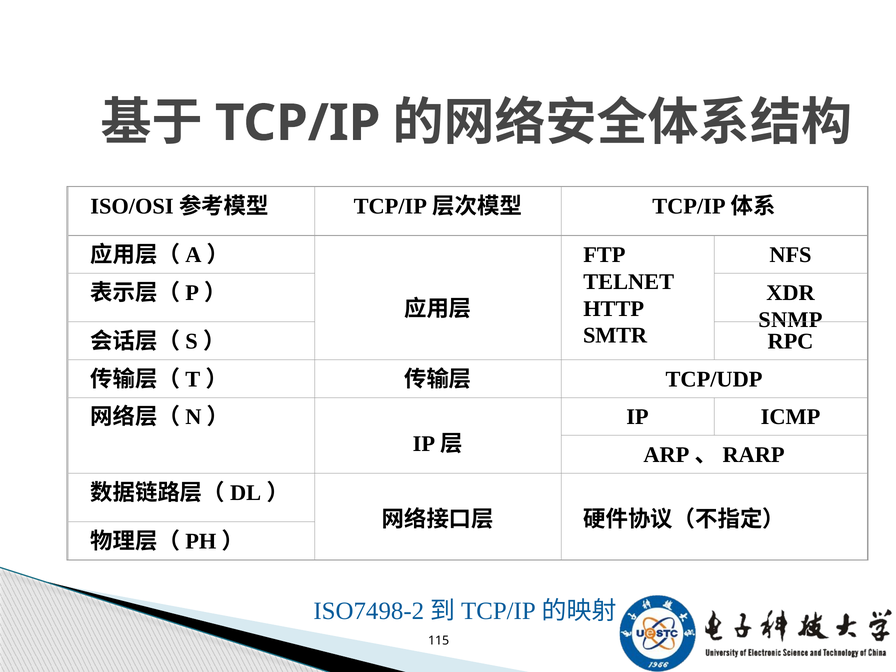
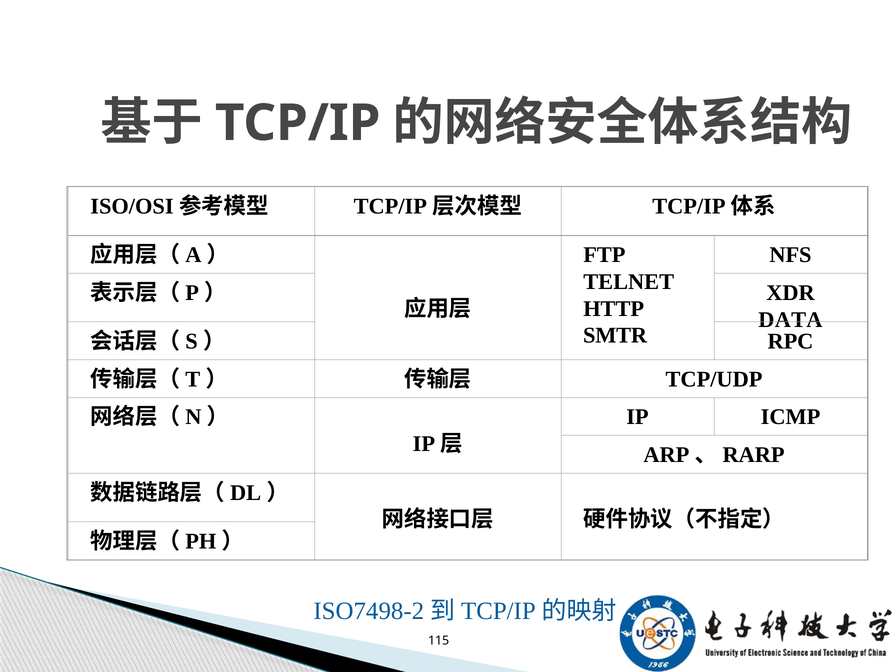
SNMP: SNMP -> DATA (790, 320)
